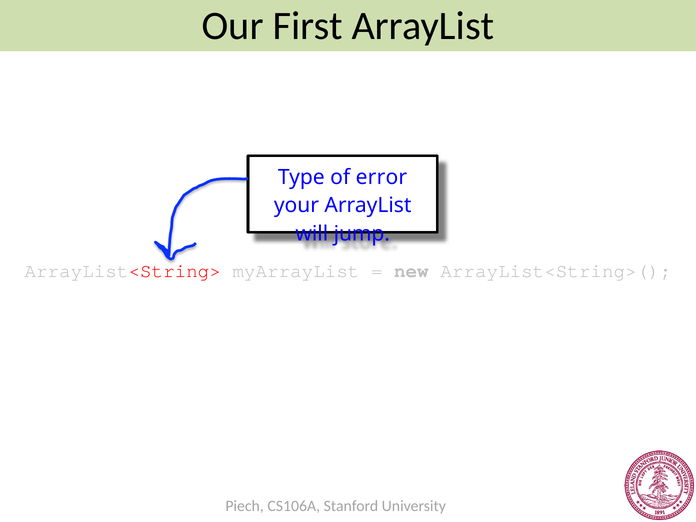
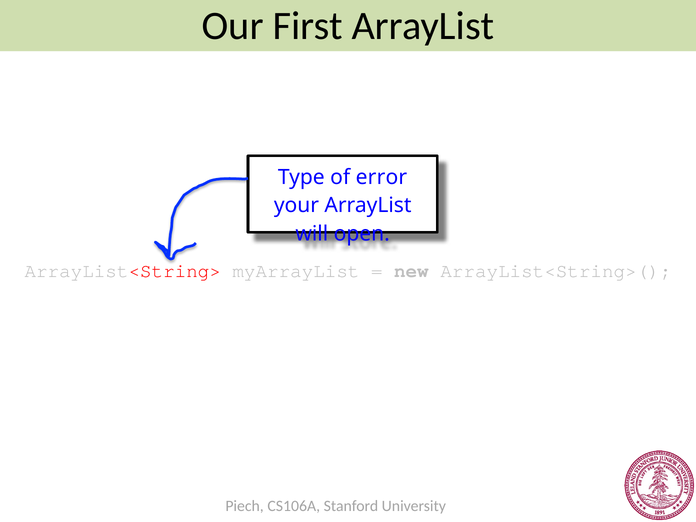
jump: jump -> open (362, 234)
